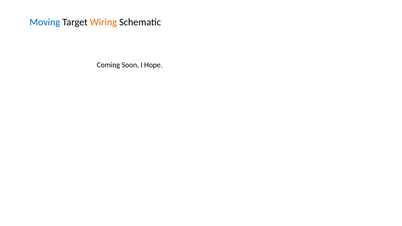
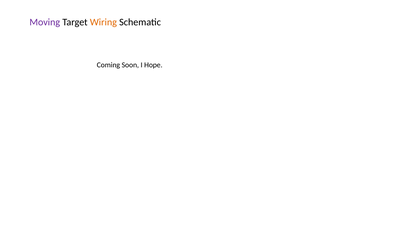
Moving colour: blue -> purple (45, 22)
